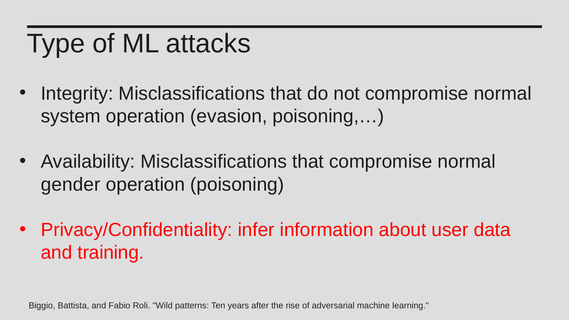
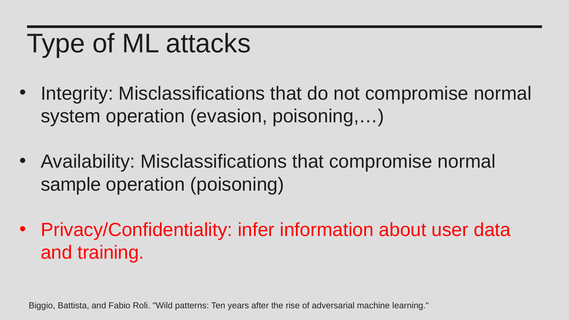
gender: gender -> sample (71, 185)
